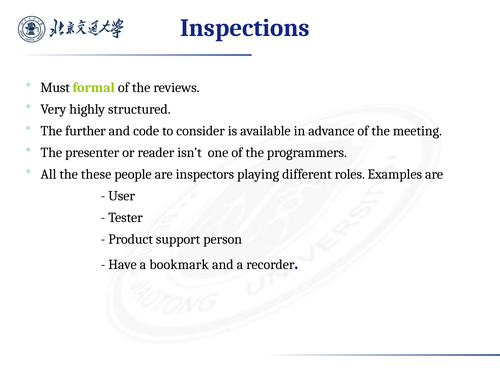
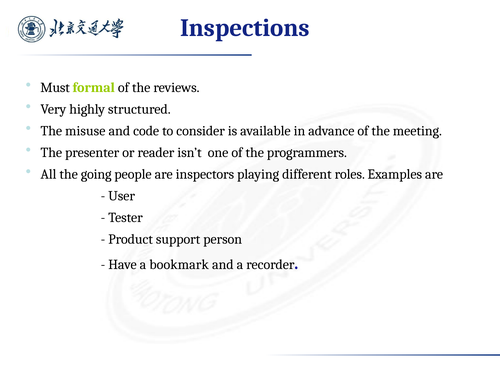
further: further -> misuse (85, 131)
these: these -> going (96, 174)
